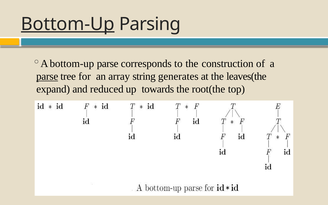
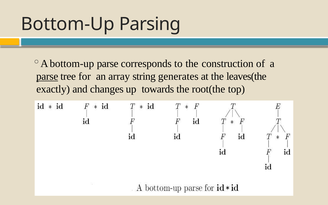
Bottom-Up underline: present -> none (68, 24)
expand: expand -> exactly (53, 89)
reduced: reduced -> changes (107, 89)
